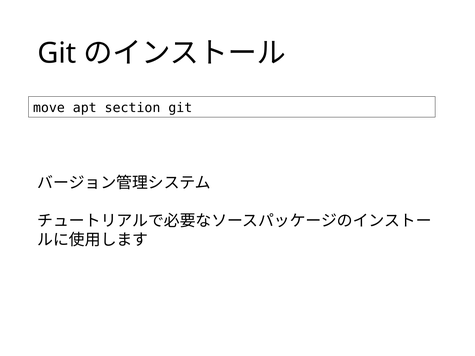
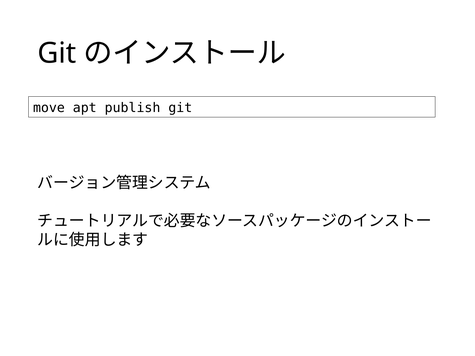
section: section -> publish (133, 108)
